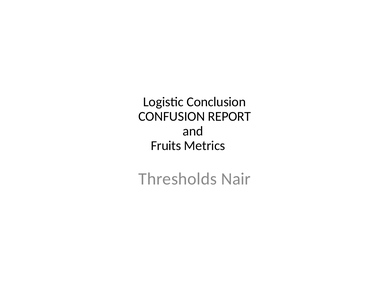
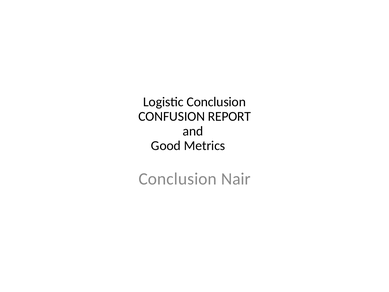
Fruits: Fruits -> Good (166, 146)
Thresholds: Thresholds -> Conclusion (178, 179)
